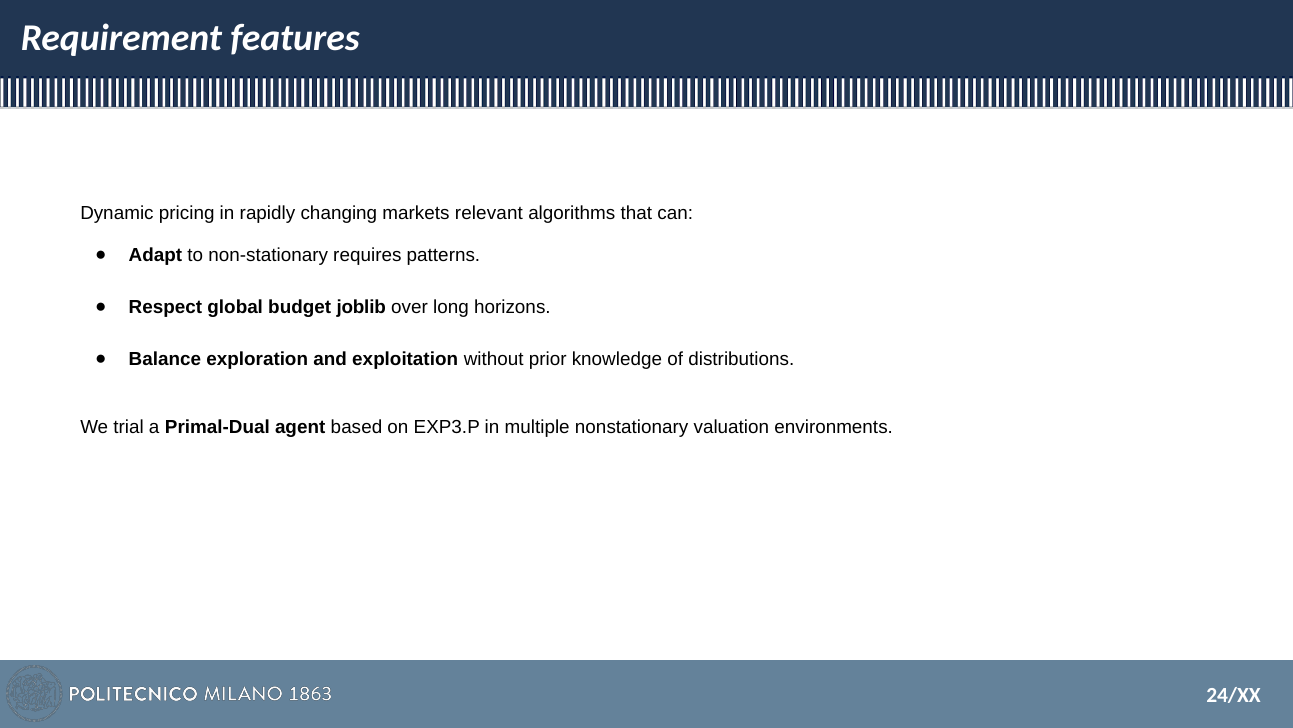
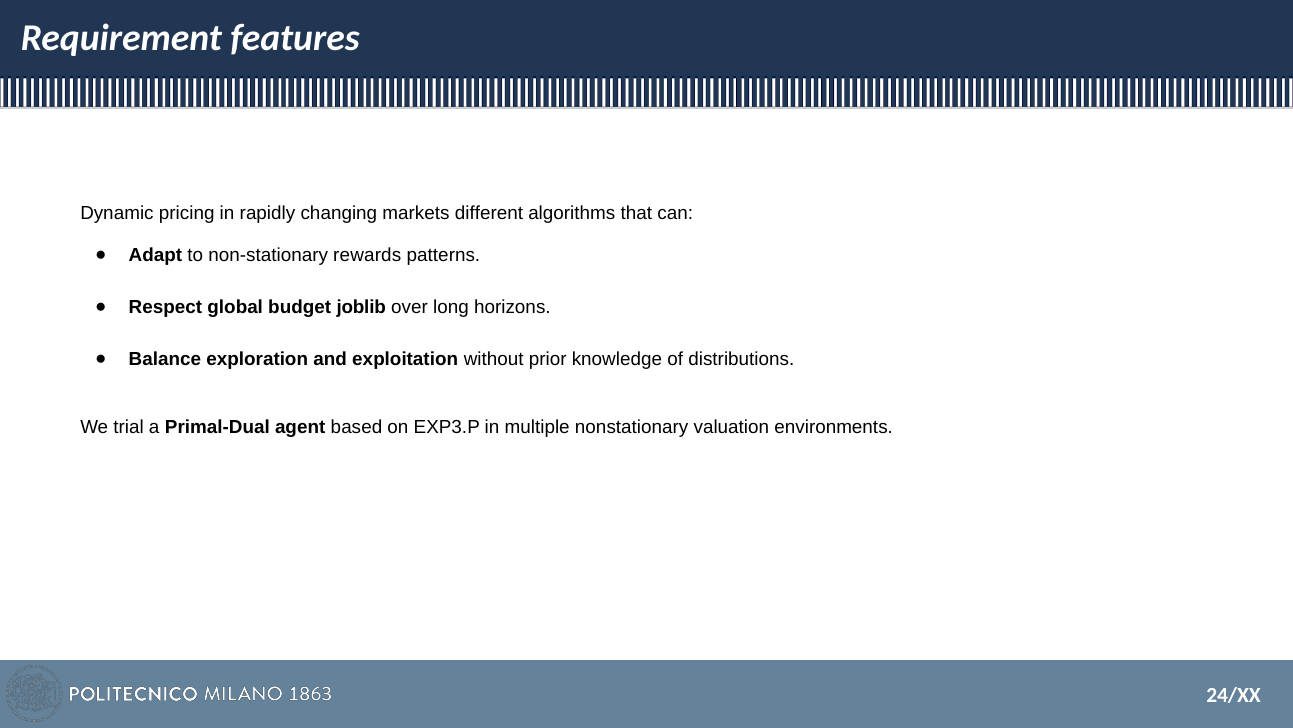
relevant: relevant -> different (489, 213)
requires: requires -> rewards (367, 255)
